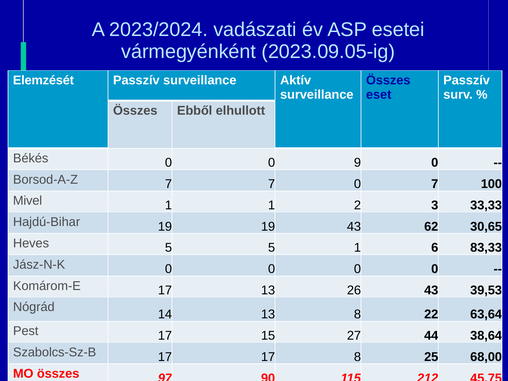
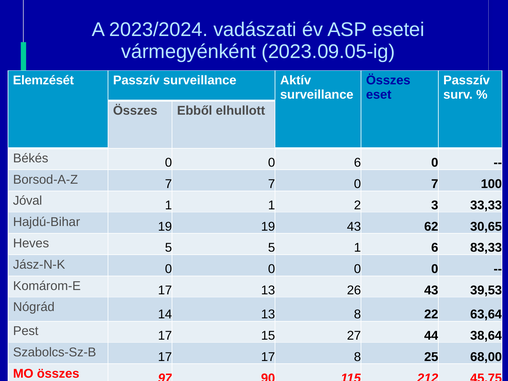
0 9: 9 -> 6 (357, 163)
Mivel: Mivel -> Jóval (28, 201)
